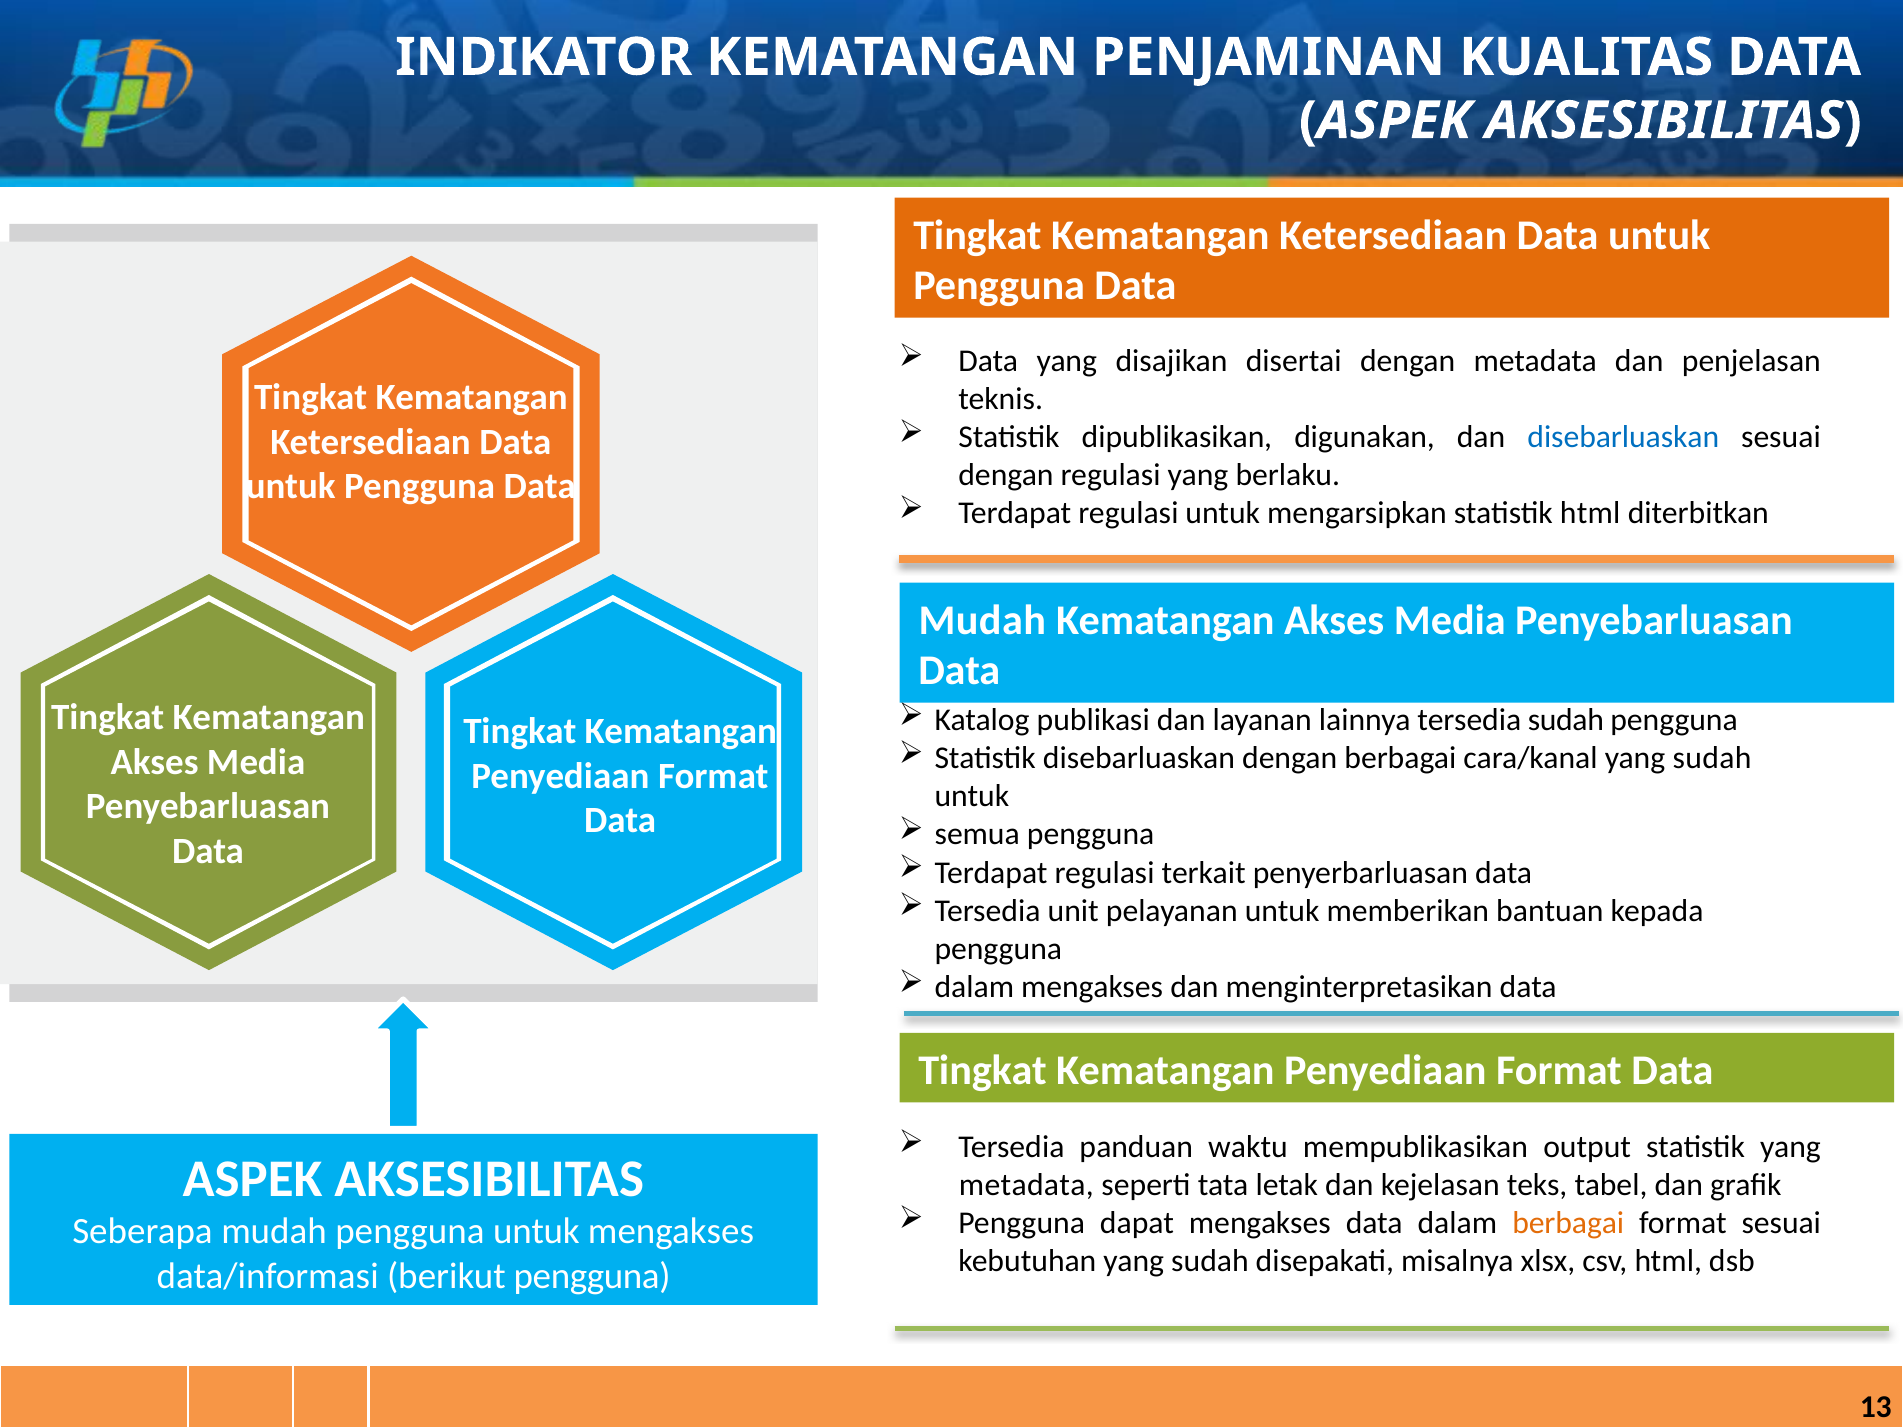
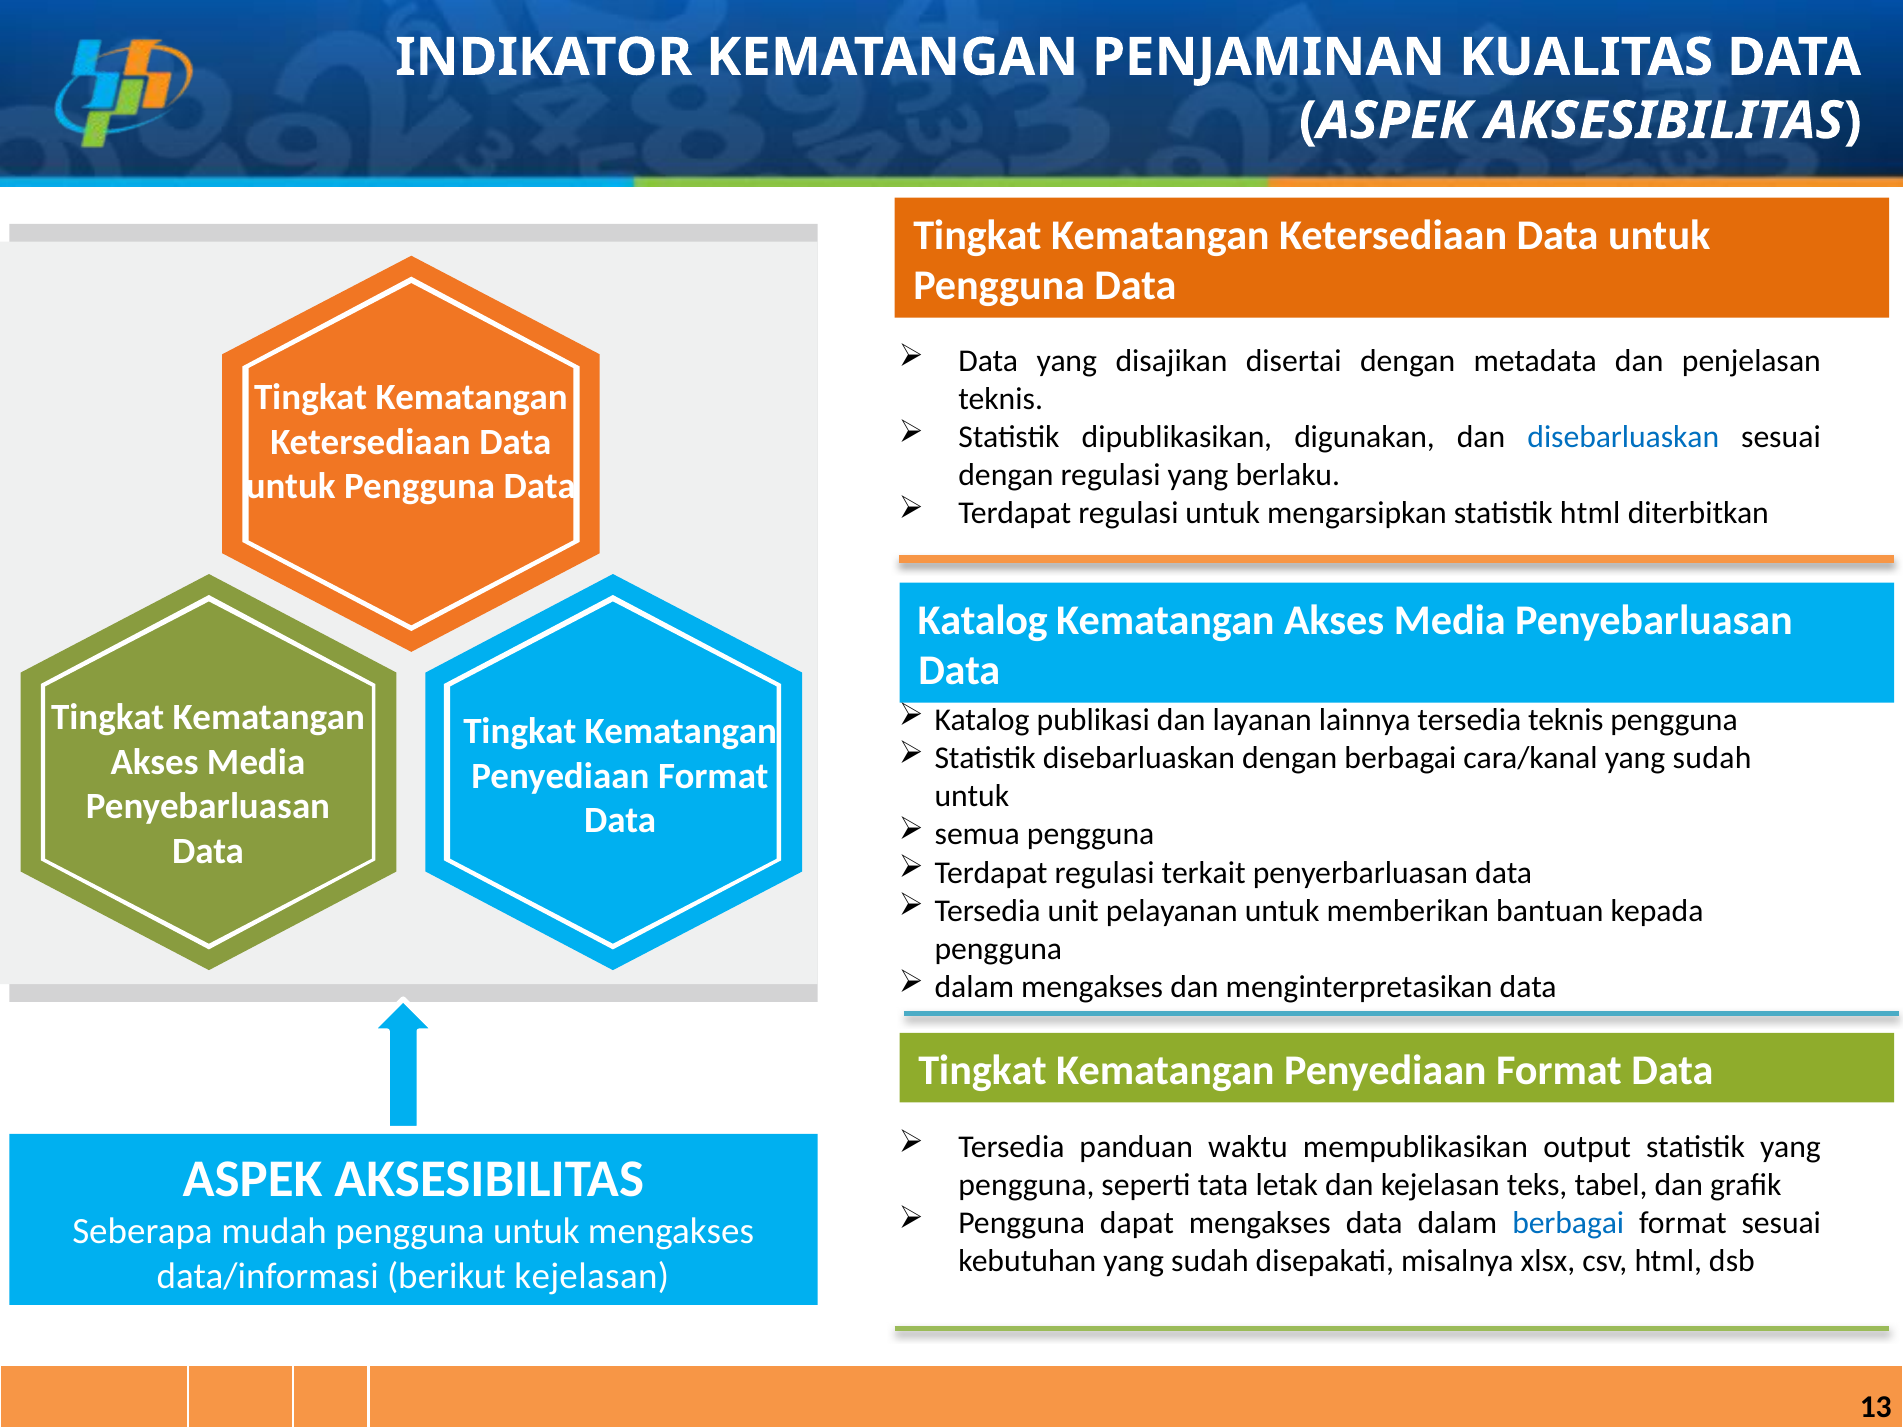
Mudah: Mudah -> Katalog (983, 620)
tersedia sudah: sudah -> teknis (1566, 720)
metadata: metadata -> pengguna (1026, 1185)
berbagai colour: orange -> blue (1568, 1223)
berikut pengguna: pengguna -> kejelasan (592, 1276)
